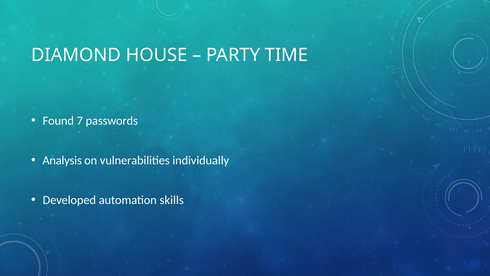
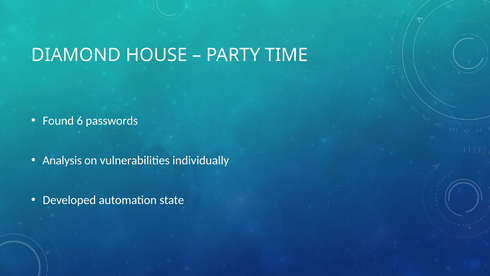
7: 7 -> 6 (80, 121)
skills: skills -> state (172, 200)
